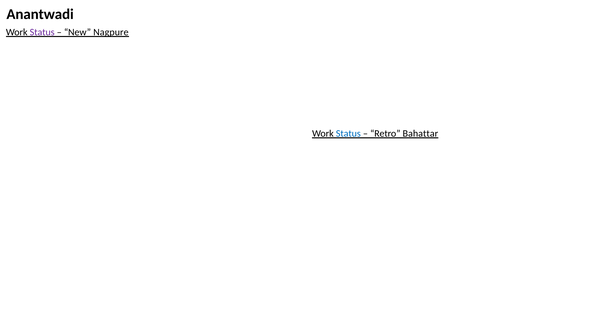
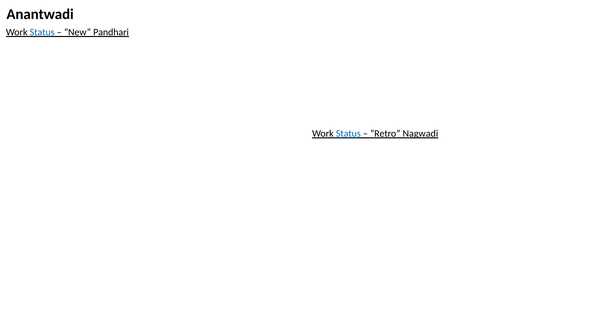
Status colour: purple -> blue (42, 32)
Nagpure: Nagpure -> Pandhari (111, 32)
Bahattar: Bahattar -> Nagwadi (420, 133)
